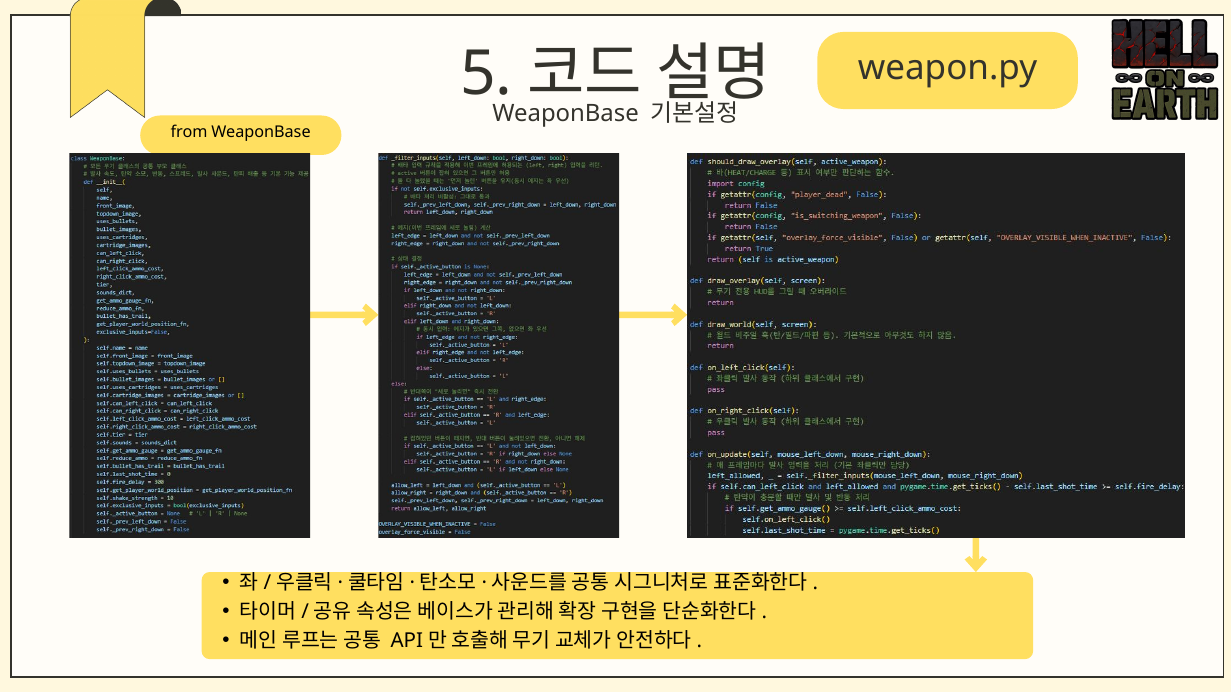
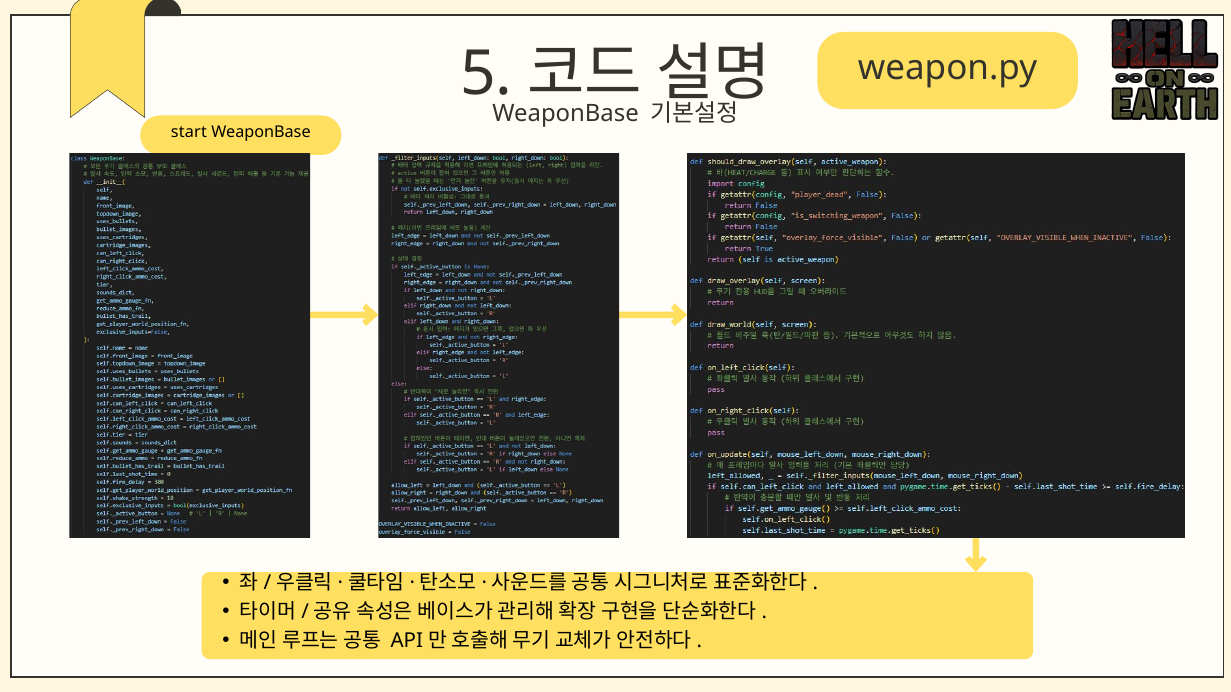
from: from -> start (189, 132)
